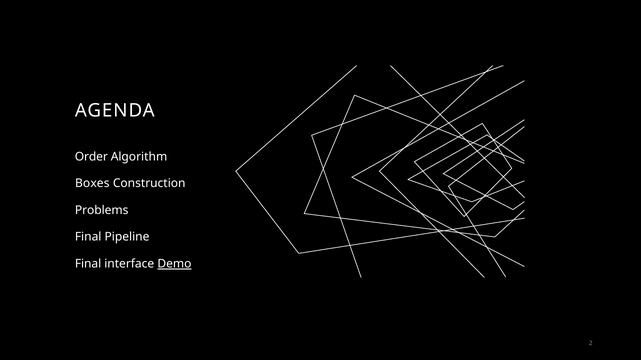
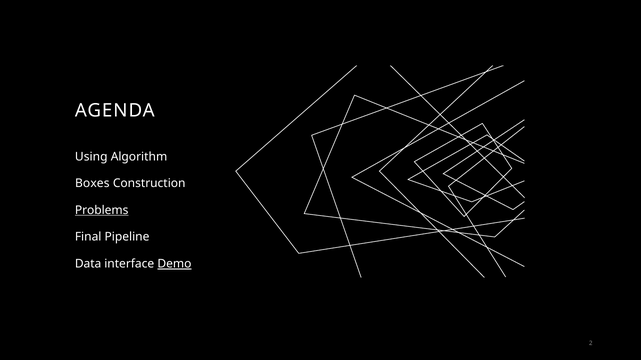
Order: Order -> Using (91, 157)
Problems underline: none -> present (102, 211)
Final: Final -> Data (88, 264)
